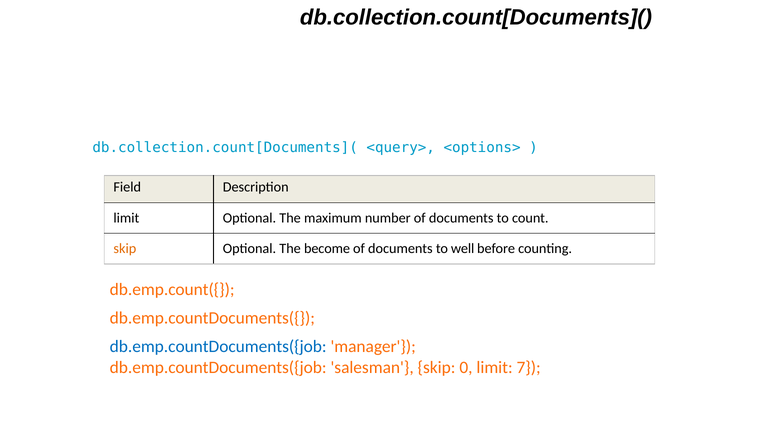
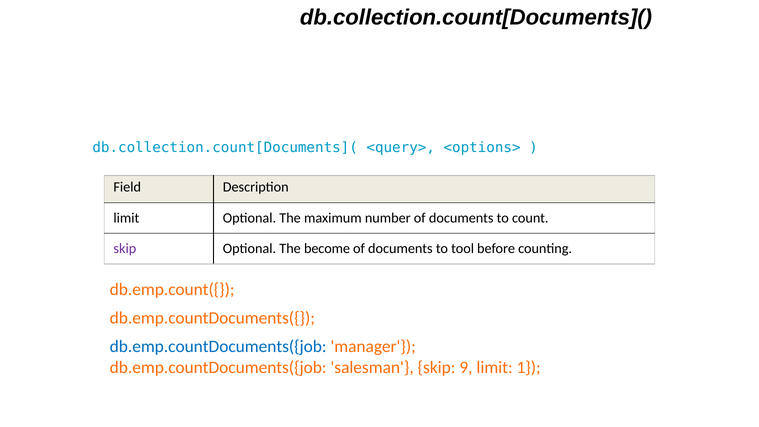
skip colour: orange -> purple (125, 249)
well: well -> tool (463, 249)
0: 0 -> 9 (466, 367)
7: 7 -> 1 (529, 367)
